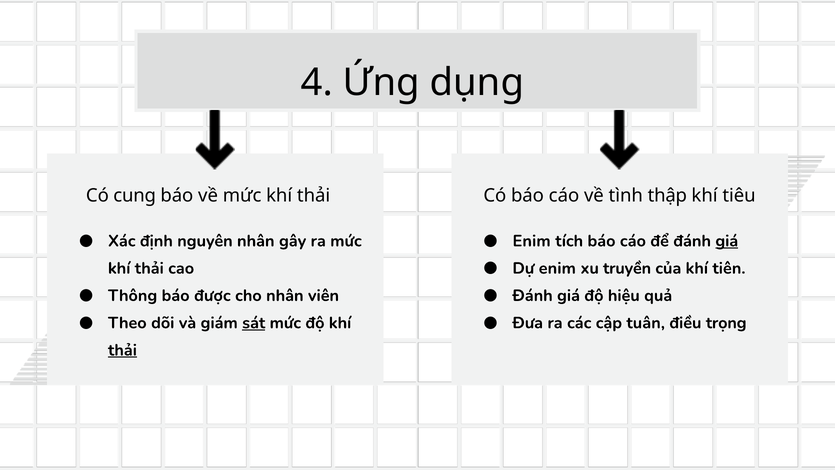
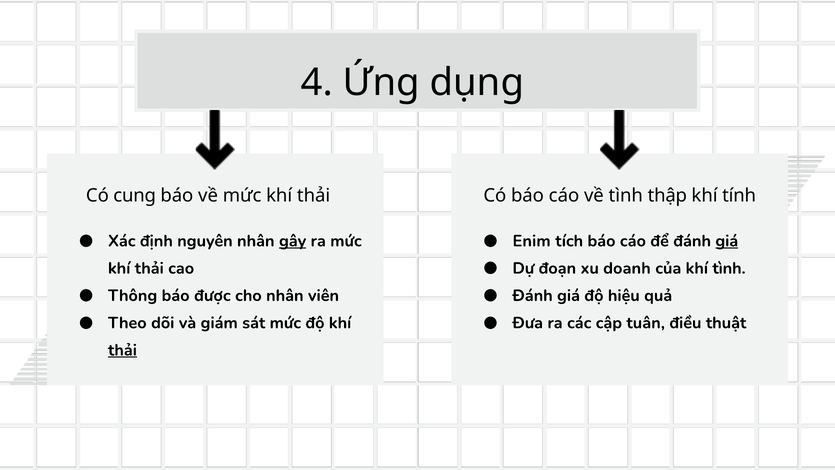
tiêu: tiêu -> tính (739, 195)
gây underline: none -> present (293, 241)
Dự enim: enim -> đoạn (557, 268)
truyền: truyền -> doanh (627, 268)
khí tiên: tiên -> tình (729, 268)
sát underline: present -> none (254, 323)
trọng: trọng -> thuật (726, 323)
